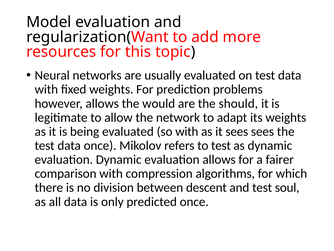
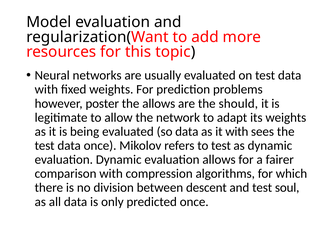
however allows: allows -> poster (102, 103)
the would: would -> allows (159, 103)
so with: with -> data (187, 131)
it sees: sees -> with (237, 131)
